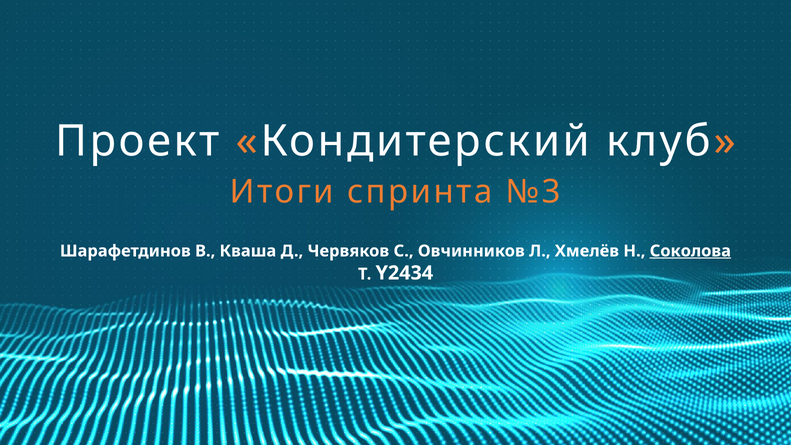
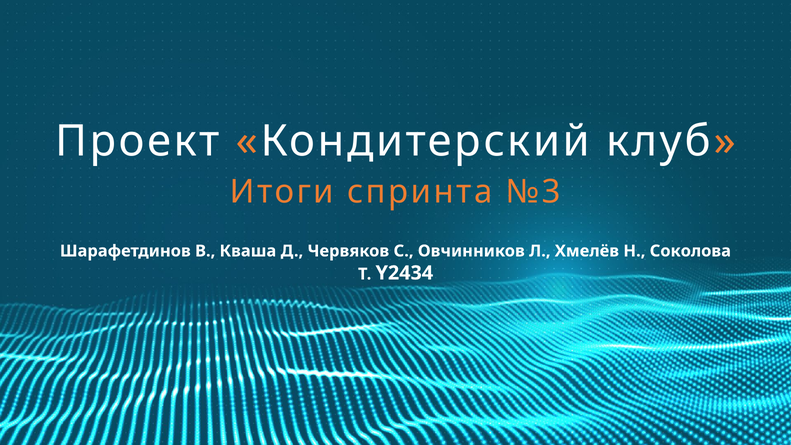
Соколова underline: present -> none (690, 251)
